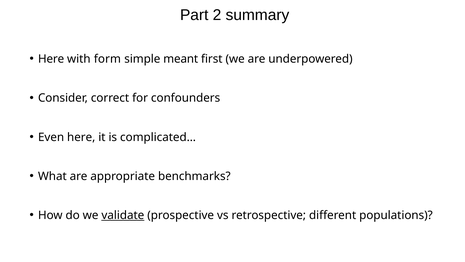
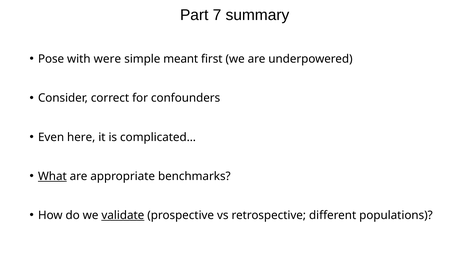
2: 2 -> 7 (217, 15)
Here: Here -> Pose (51, 59)
form: form -> were (107, 59)
What underline: none -> present (52, 176)
